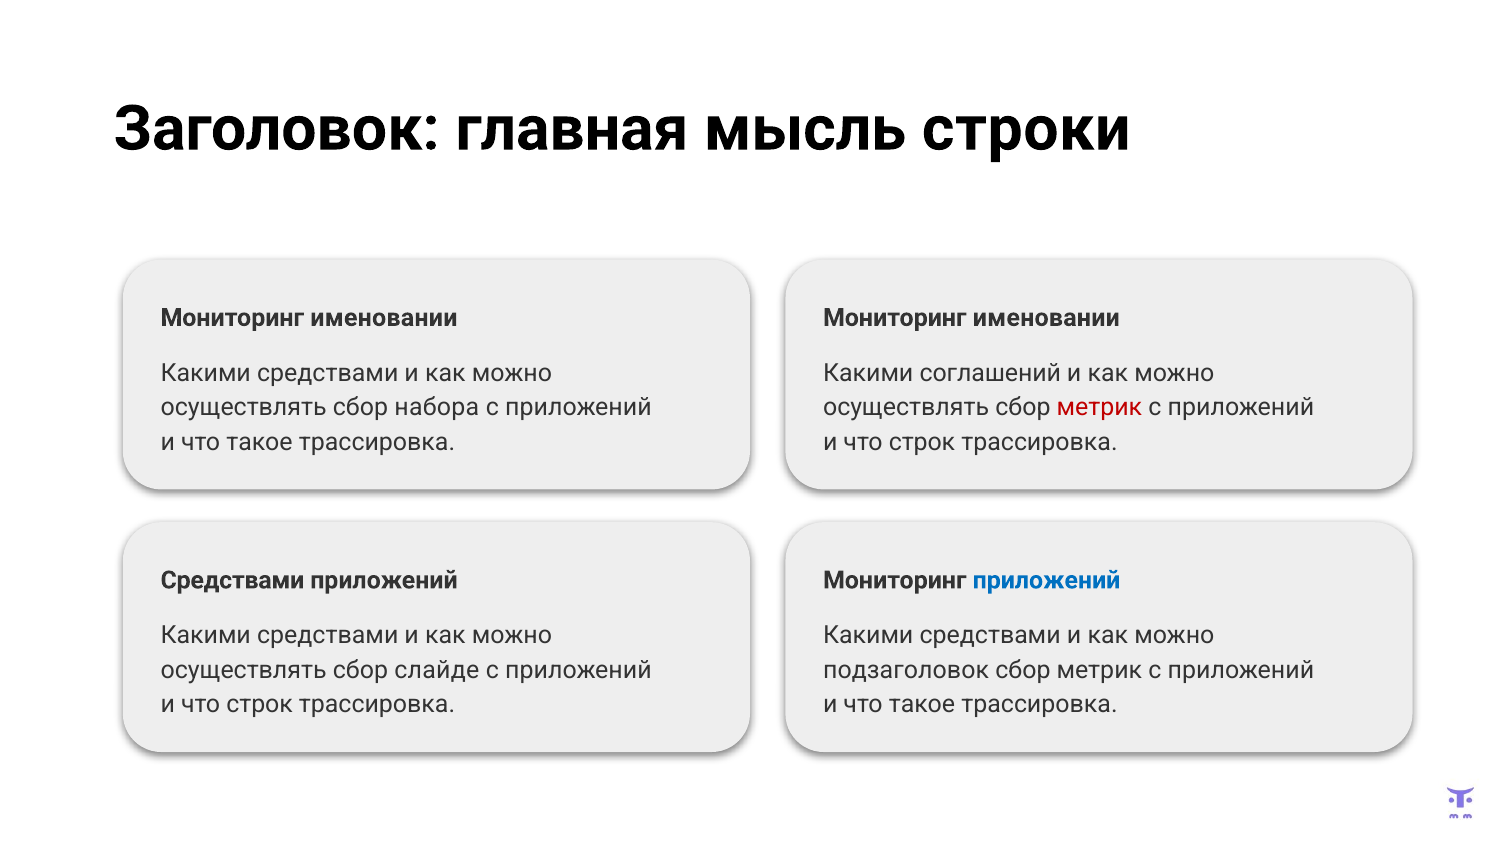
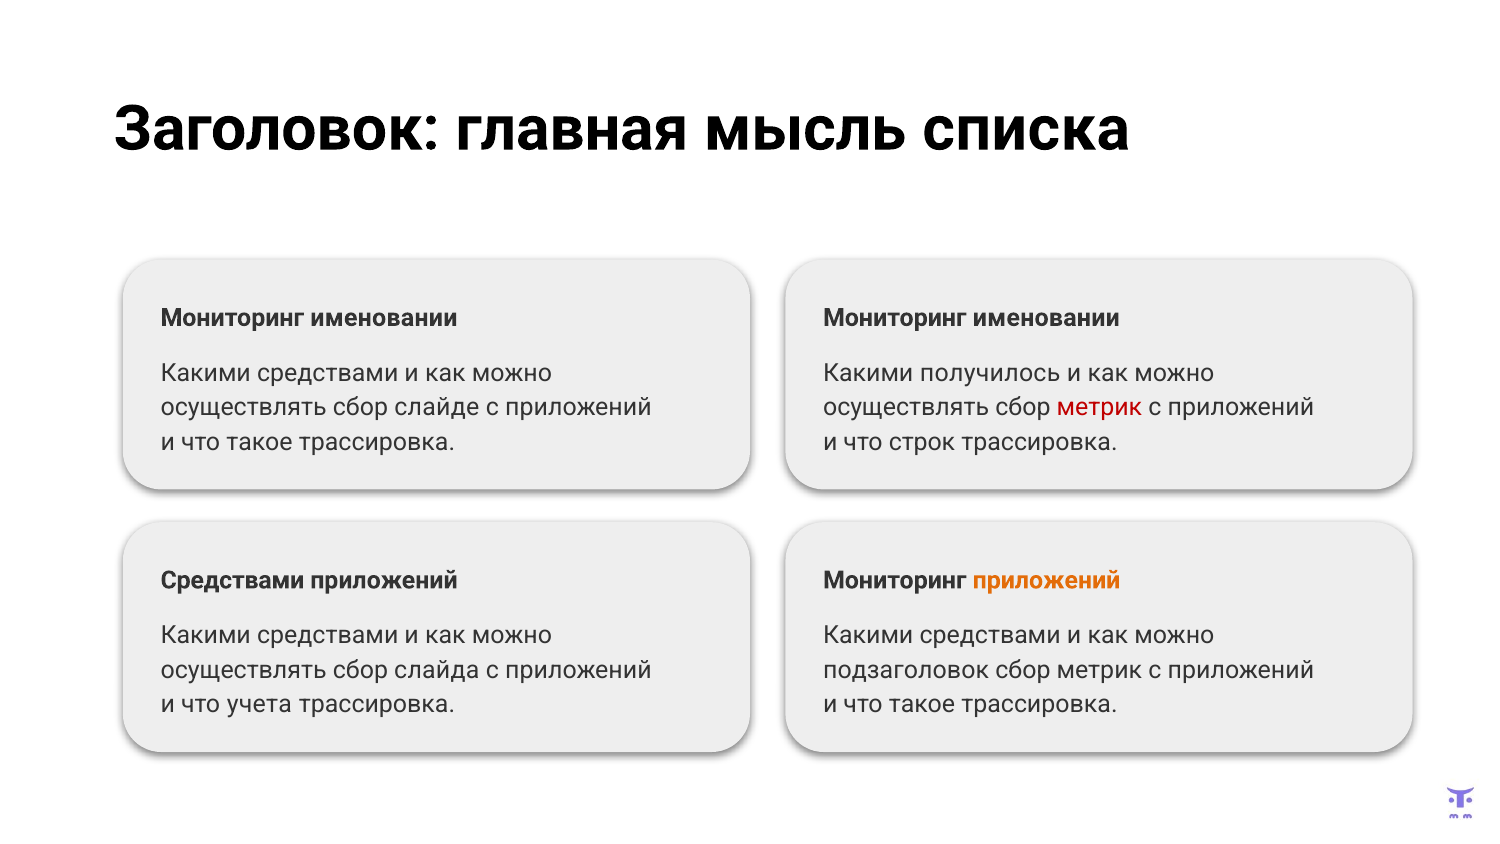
строки: строки -> списка (1026, 129)
соглашений: соглашений -> получилось (990, 373)
набора: набора -> слайде (437, 407)
приложений colour: blue -> orange (1046, 580)
слайде: слайде -> слайда (437, 670)
строк: строк -> учета (259, 704)
